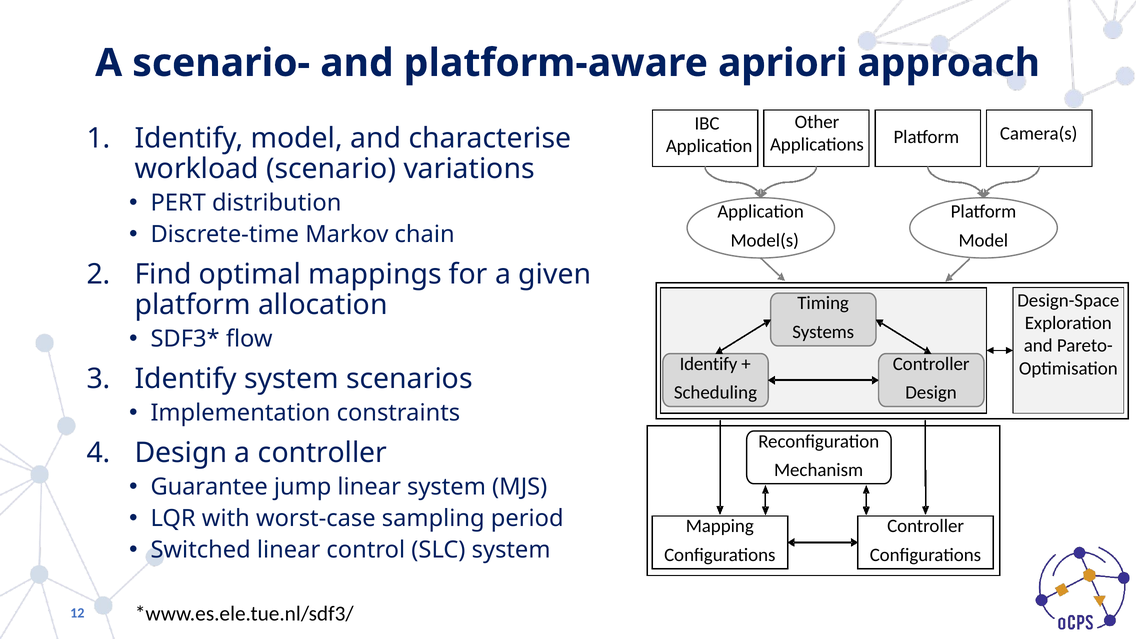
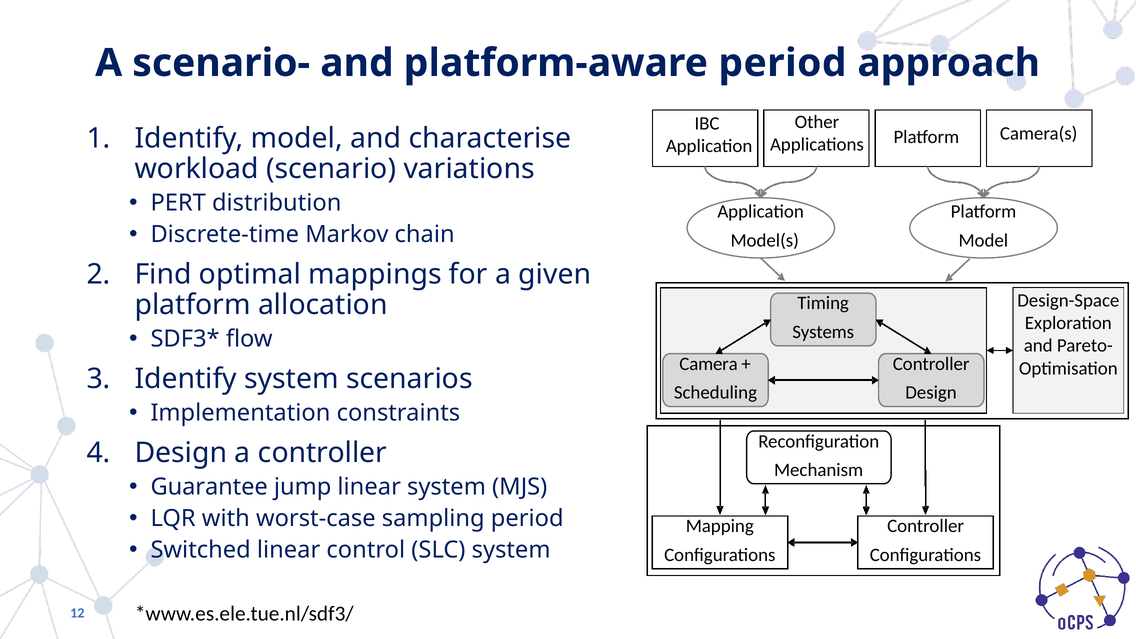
platform-aware apriori: apriori -> period (782, 63)
Identify: Identify -> Camera (709, 364)
